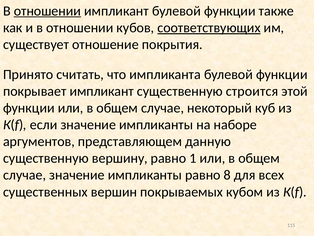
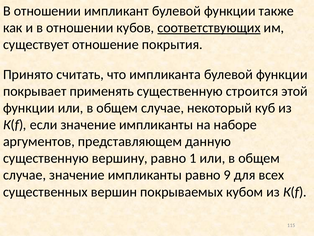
отношении underline: present -> none (47, 11)
покрывает импликант: импликант -> применять (102, 91)
8: 8 -> 9 (227, 175)
